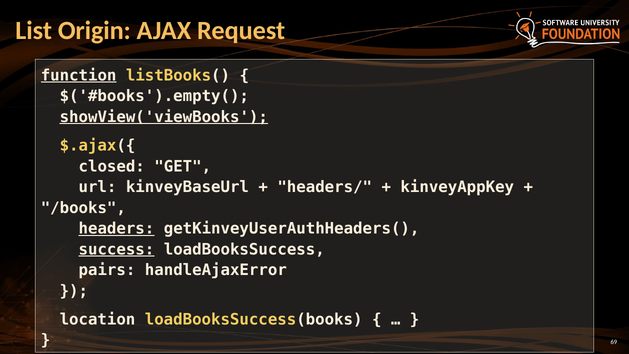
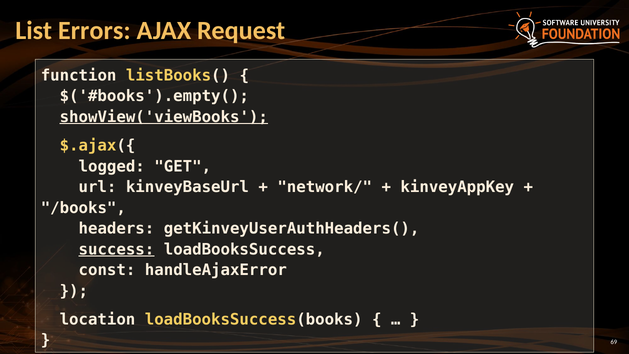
Origin: Origin -> Errors (94, 31)
function underline: present -> none (79, 75)
closed: closed -> logged (112, 166)
headers/: headers/ -> network/ (325, 187)
headers underline: present -> none (116, 229)
pairs: pairs -> const (107, 270)
